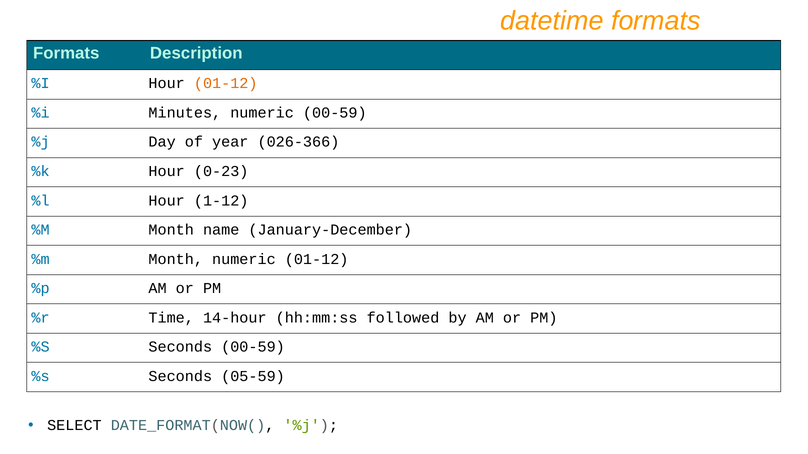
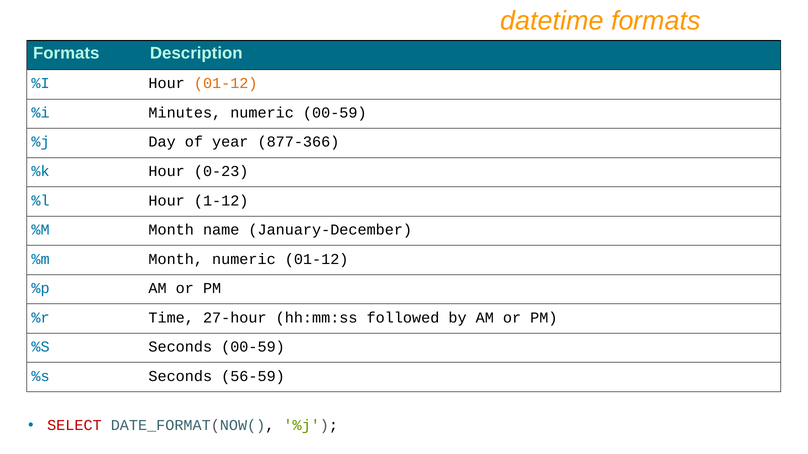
026-366: 026-366 -> 877-366 (298, 142)
14-hour: 14-hour -> 27-hour (235, 318)
05-59: 05-59 -> 56-59 (253, 377)
SELECT colour: black -> red (74, 426)
